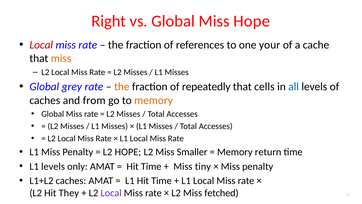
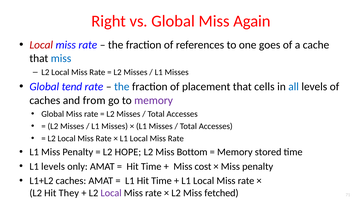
Miss Hope: Hope -> Again (252, 21)
your: your -> goes (270, 45)
miss colour: orange -> blue (61, 58)
grey: grey -> tend (72, 87)
the colour: orange -> blue (122, 87)
repeatedly: repeatedly -> placement (206, 87)
memory colour: orange -> purple (154, 100)
Smaller: Smaller -> Bottom (192, 152)
return: return -> stored (268, 152)
tiny: tiny -> cost (203, 166)
